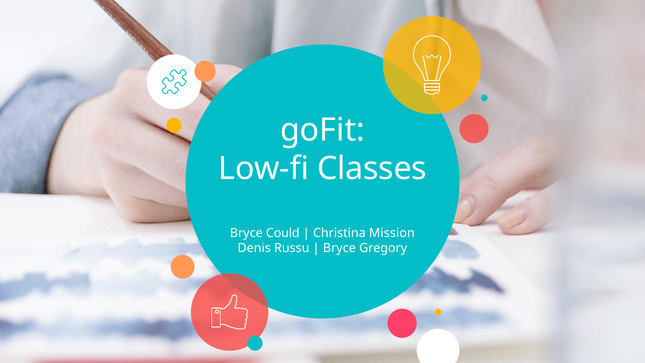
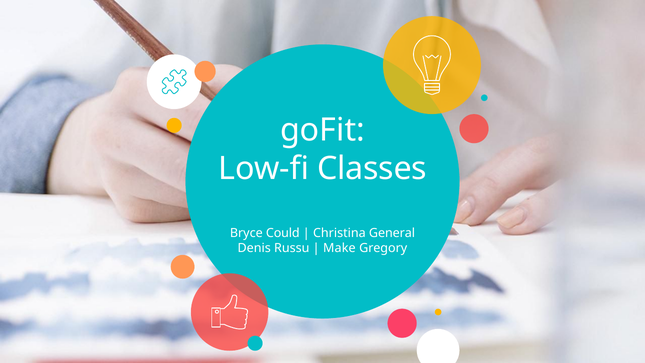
Mission: Mission -> General (392, 233)
Bryce: Bryce -> Make (339, 248)
